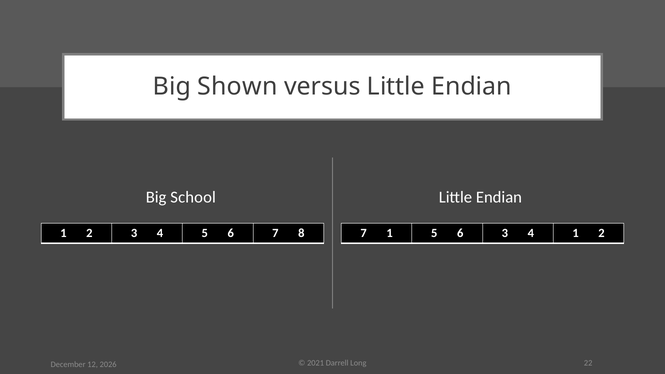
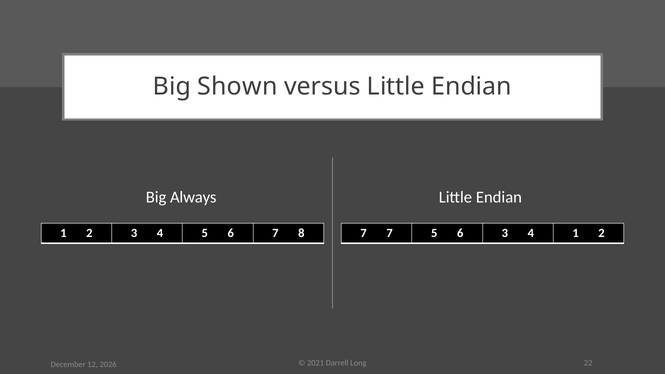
School: School -> Always (193, 197)
7 1: 1 -> 7 (390, 233)
